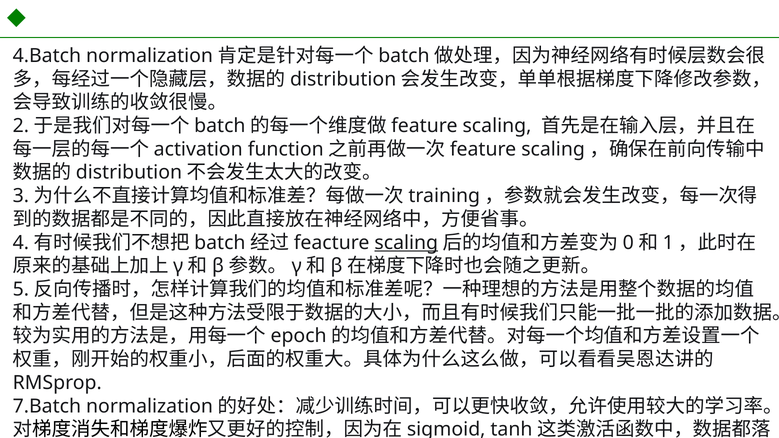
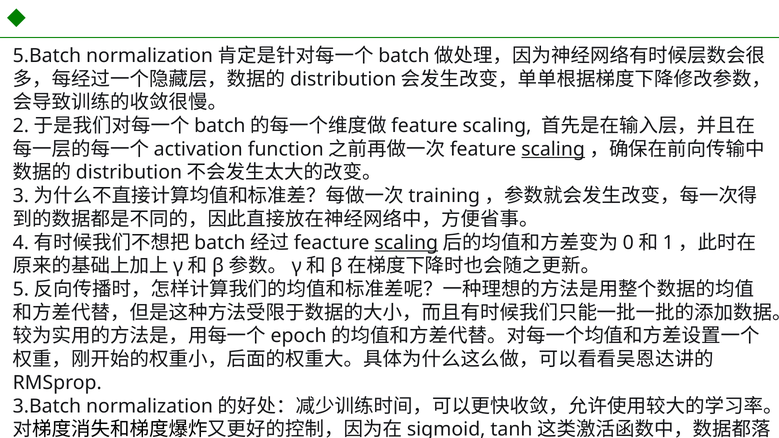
4.Batch: 4.Batch -> 5.Batch (47, 56)
scaling underline: none -> present (553, 149)
7.Batch: 7.Batch -> 3.Batch (47, 406)
